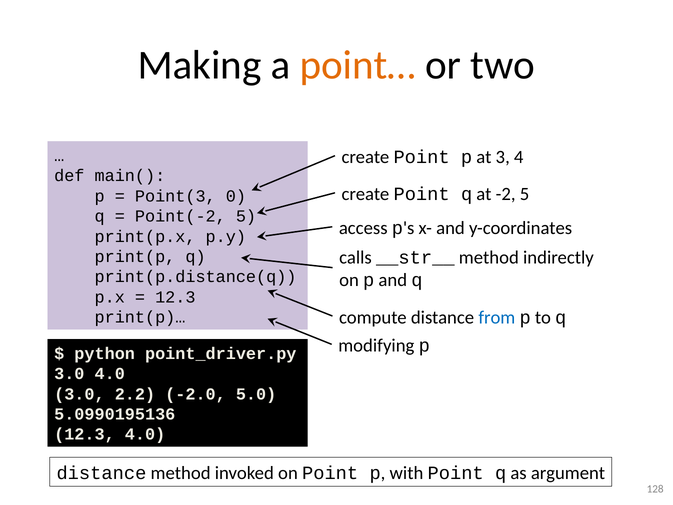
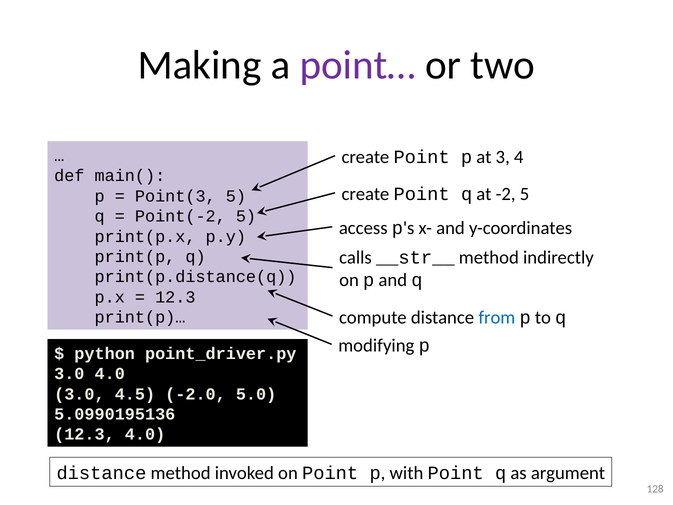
point… colour: orange -> purple (358, 65)
Point(3 0: 0 -> 5 (236, 196)
2.2: 2.2 -> 4.5 (135, 394)
